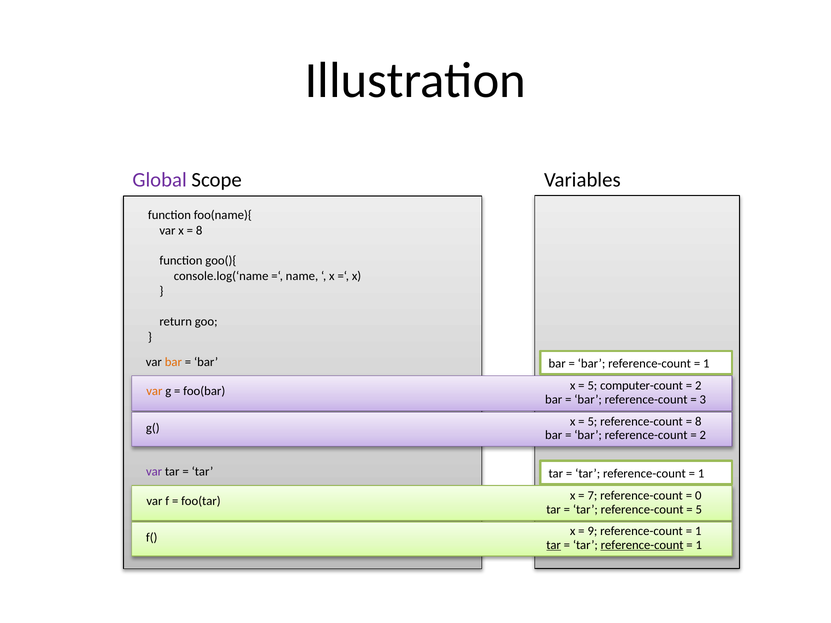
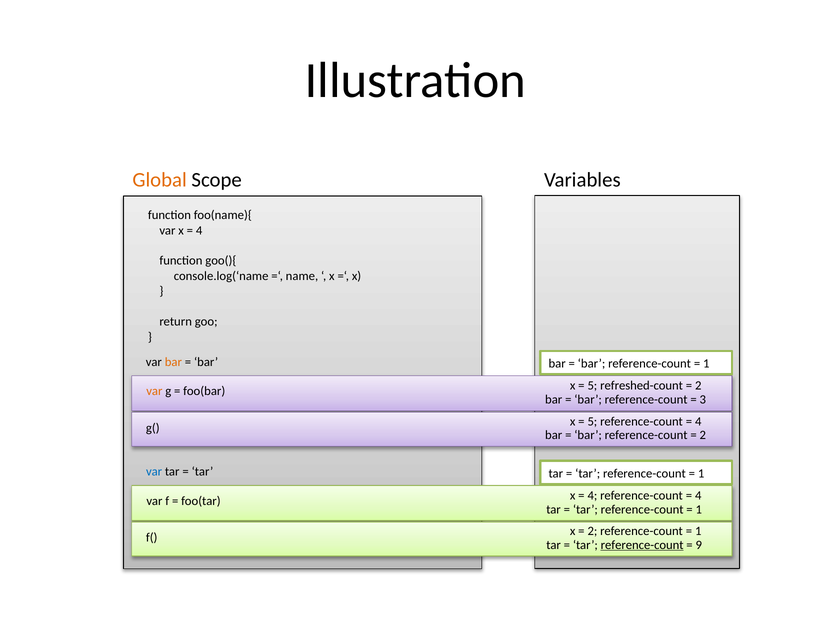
Global colour: purple -> orange (160, 180)
8: 8 -> 4 (199, 230)
computer-count: computer-count -> refreshed-count (642, 386)
8: 8 -> 4 (698, 421)
var colour: purple -> blue (154, 472)
7: 7 -> 4 (592, 496)
0: 0 -> 4 (698, 496)
5: 5 -> 1 (699, 510)
9: 9 -> 2 (592, 531)
tar underline: present -> none (554, 545)
1: 1 -> 9 (699, 545)
